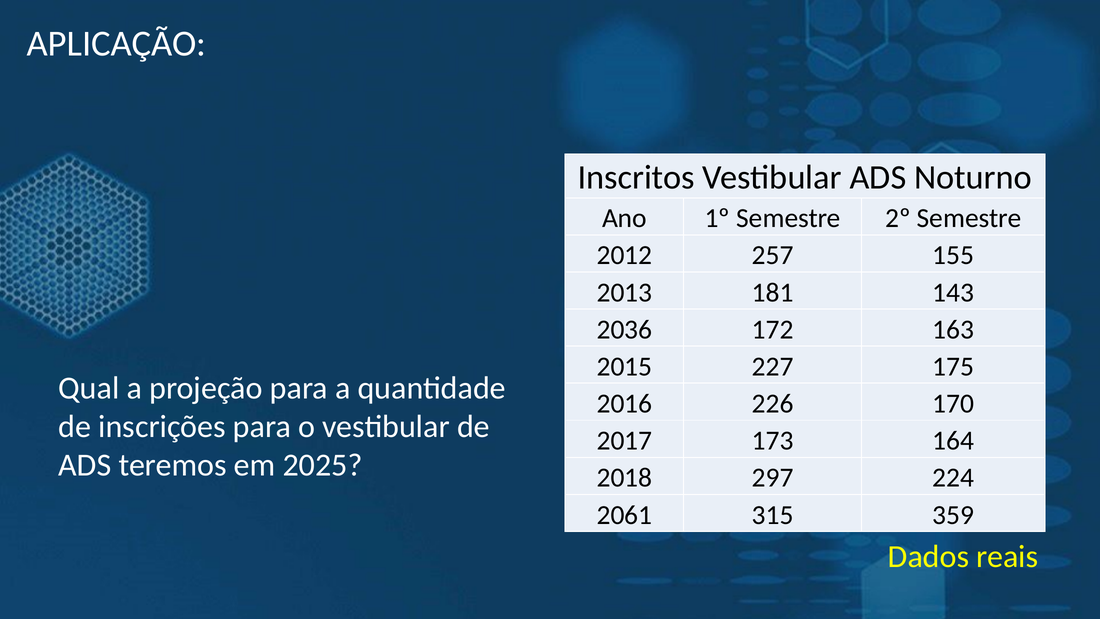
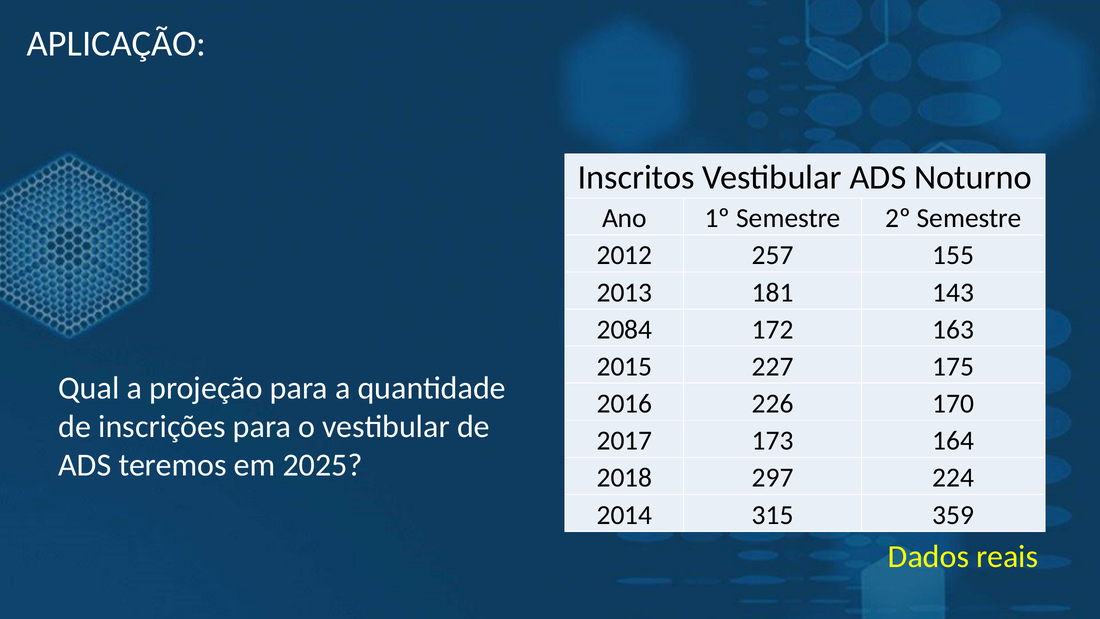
2036: 2036 -> 2084 (624, 329)
2061: 2061 -> 2014 (624, 515)
